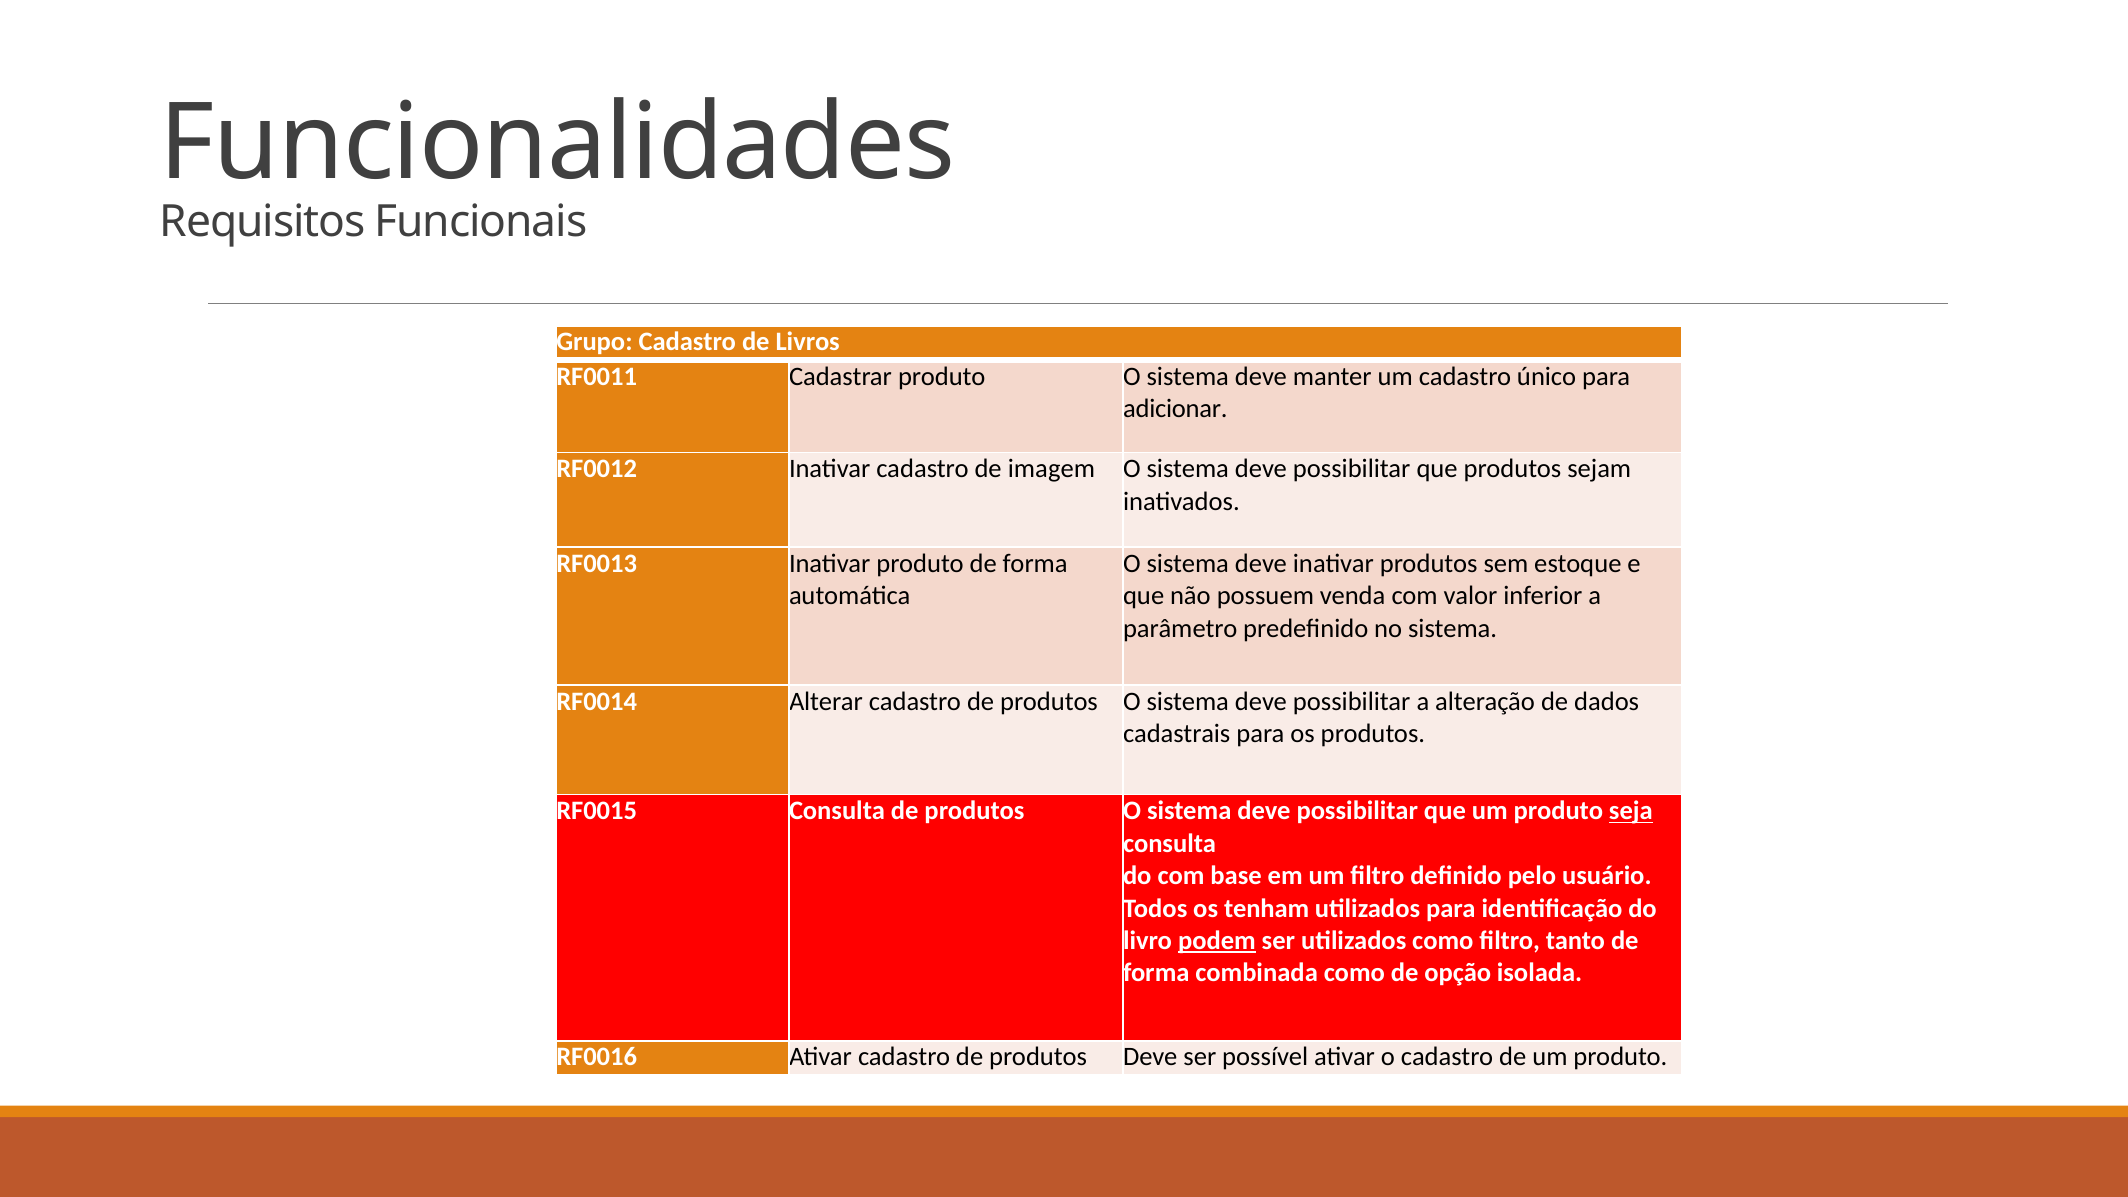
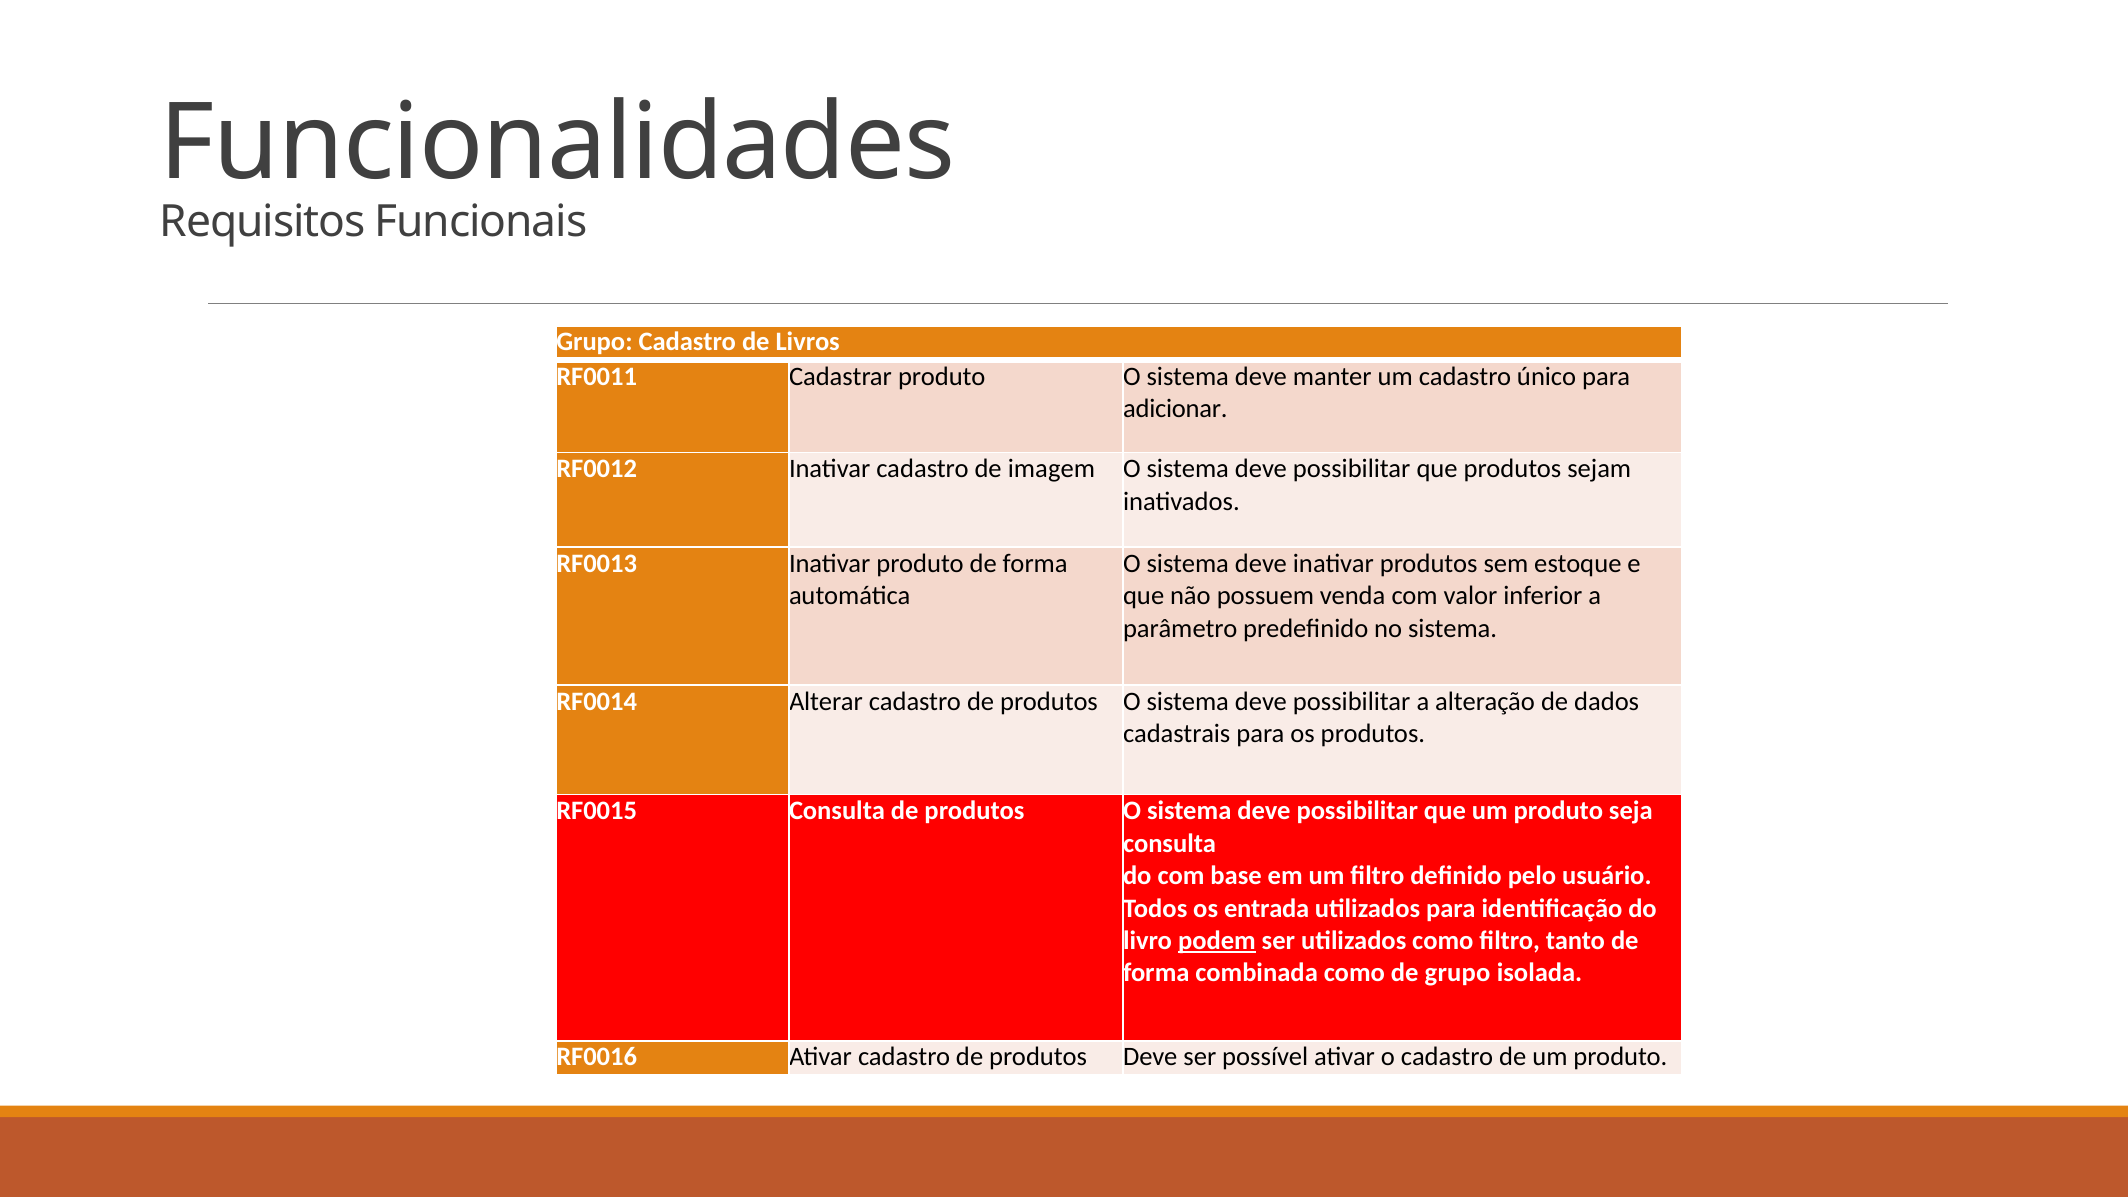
seja underline: present -> none (1631, 811)
tenham: tenham -> entrada (1267, 908)
de opção: opção -> grupo (1458, 973)
